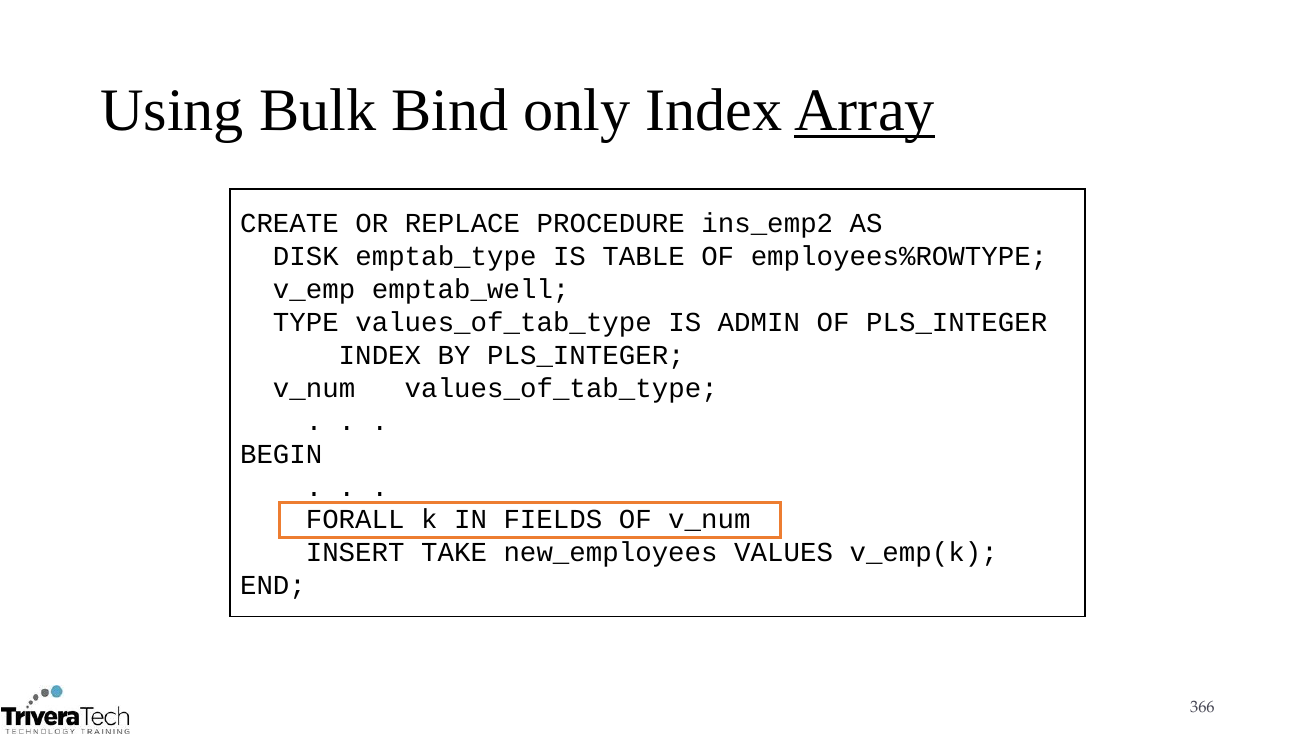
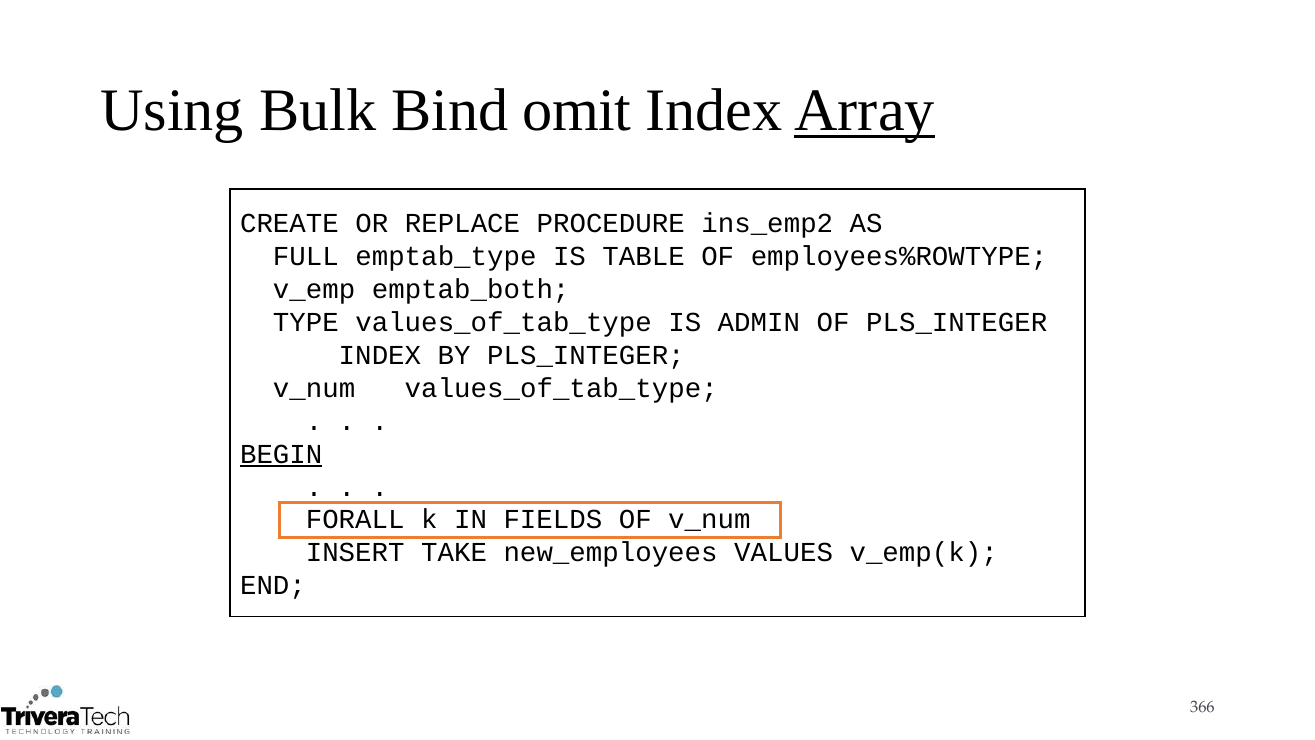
only: only -> omit (577, 110)
DISK: DISK -> FULL (306, 257)
emptab_well: emptab_well -> emptab_both (471, 290)
BEGIN underline: none -> present (281, 454)
